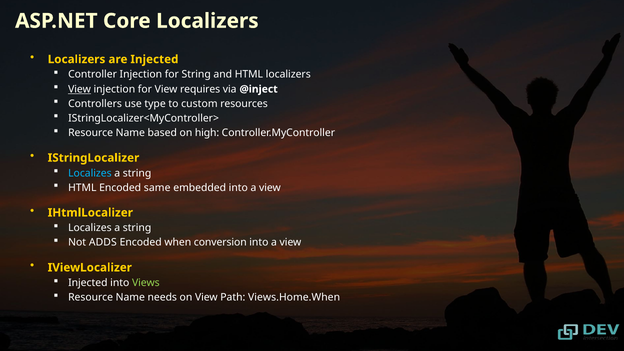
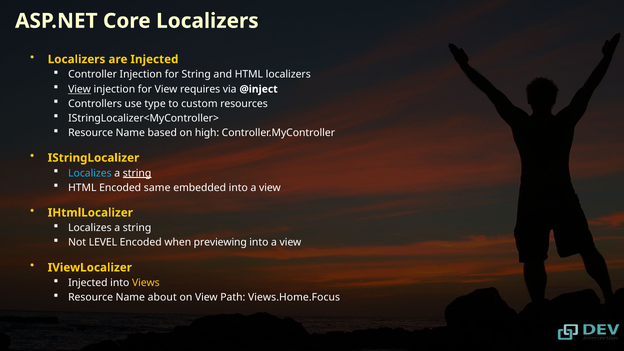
string underline: none -> present (137, 173)
ADDS: ADDS -> LEVEL (103, 242)
conversion: conversion -> previewing (220, 242)
Views colour: light green -> yellow (146, 283)
needs: needs -> about (162, 297)
Views.Home.When: Views.Home.When -> Views.Home.Focus (294, 297)
